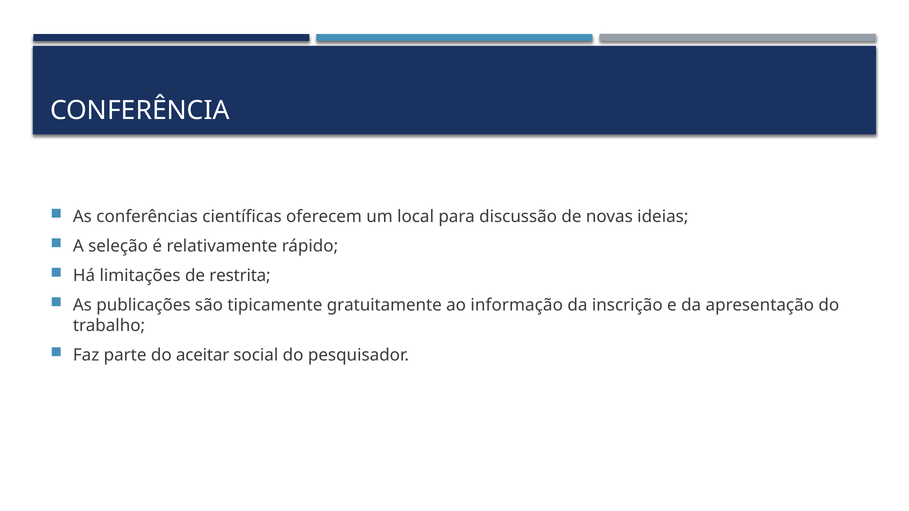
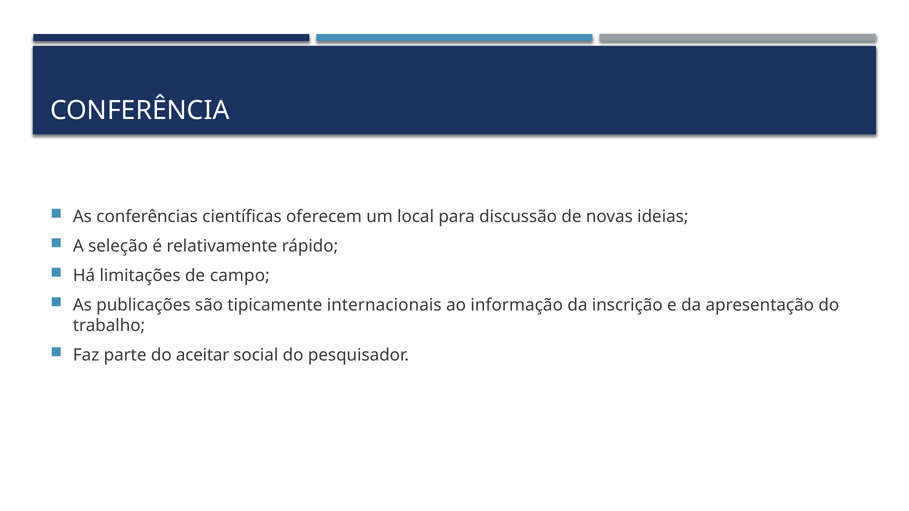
restrita: restrita -> campo (240, 276)
gratuitamente: gratuitamente -> internacionais (384, 305)
